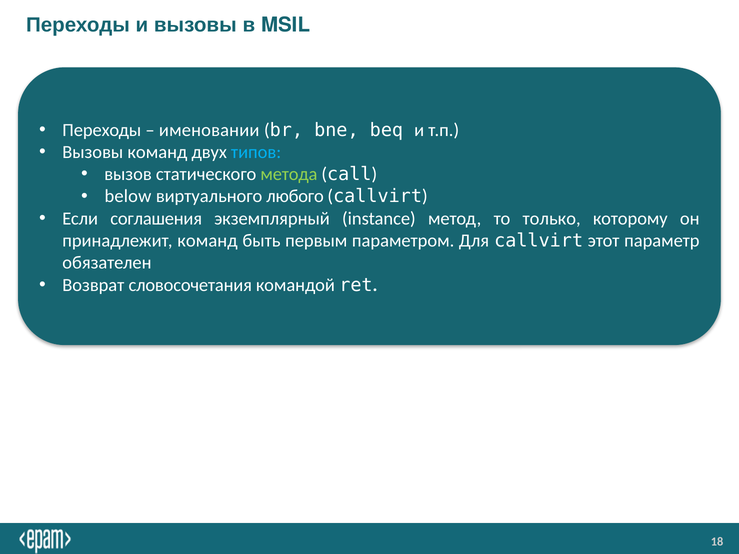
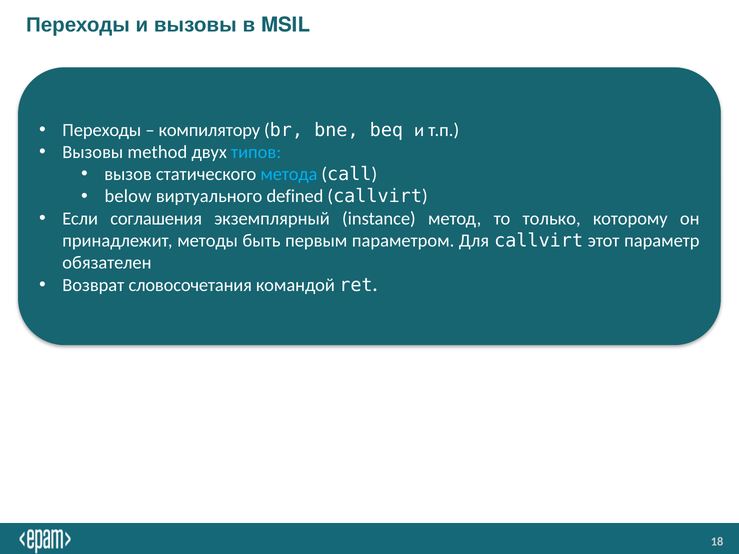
именовании: именовании -> компилятору (209, 130)
Вызовы команд: команд -> method (157, 152)
метода colour: light green -> light blue (289, 174)
любого: любого -> defined (295, 196)
принадлежит команд: команд -> методы (208, 241)
